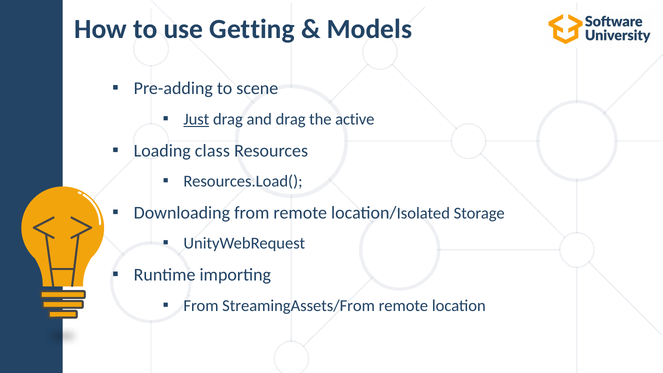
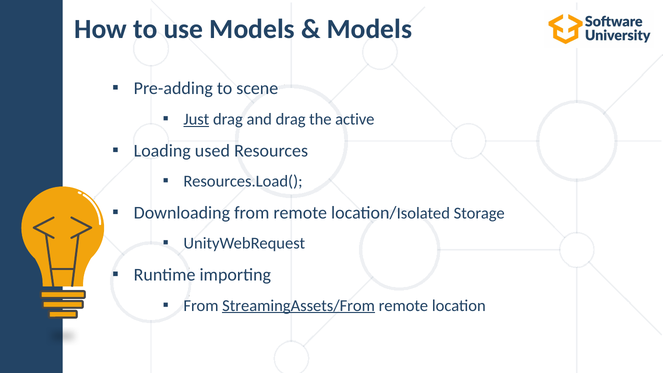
use Getting: Getting -> Models (252, 29)
class: class -> used (212, 151)
StreamingAssets/From underline: none -> present (299, 306)
